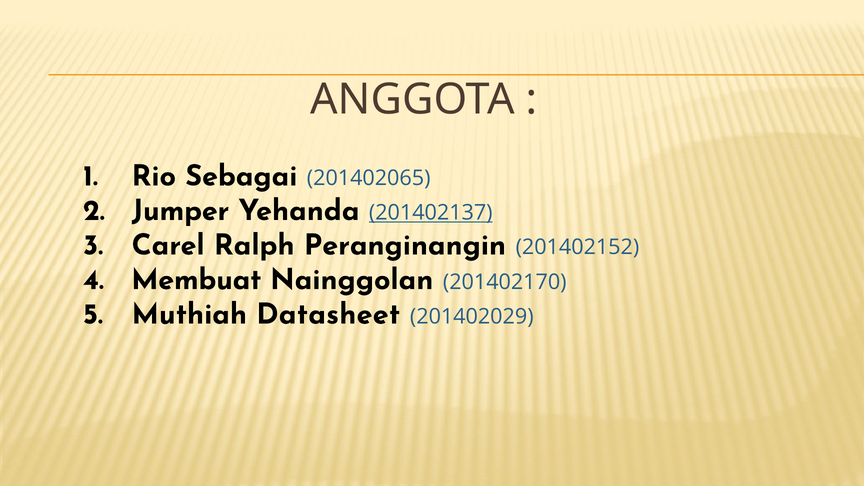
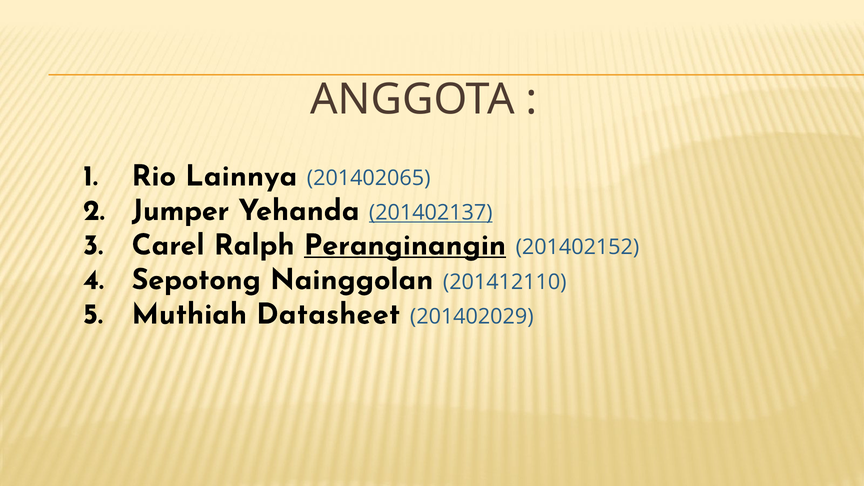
Sebagai: Sebagai -> Lainnya (241, 176)
Peranginangin underline: none -> present (405, 245)
Membuat: Membuat -> Sepotong (196, 280)
201402170: 201402170 -> 201412110 (505, 282)
